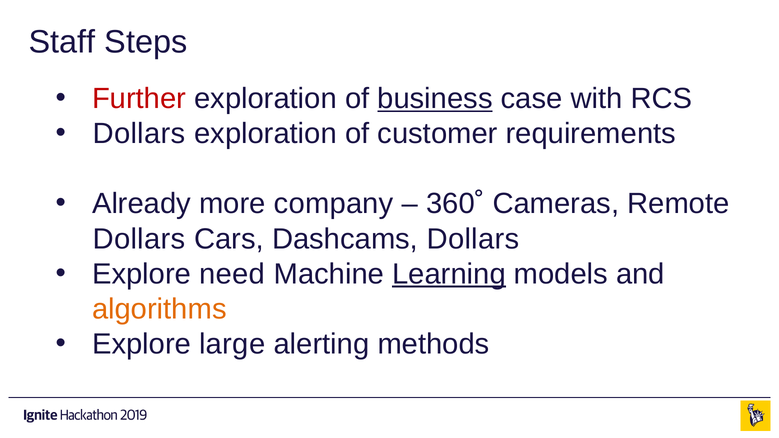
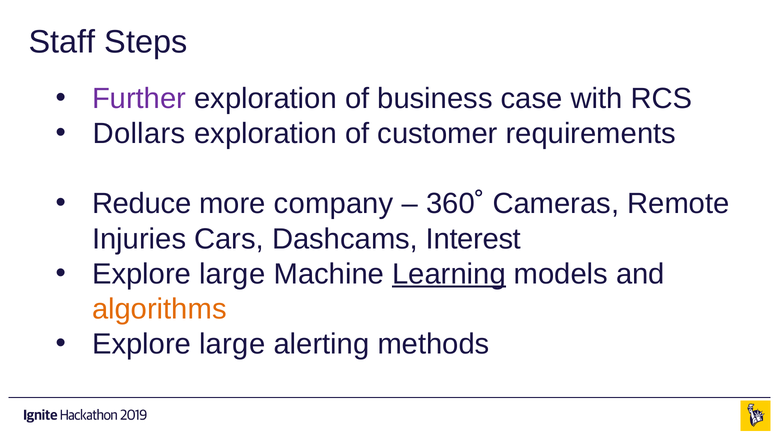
Further colour: red -> purple (139, 99)
business underline: present -> none (435, 99)
Already: Already -> Reduce (142, 204)
Dollars: Dollars -> Injuries (139, 239)
Dashcams Dollars: Dollars -> Interest (473, 239)
need: need -> large (232, 274)
